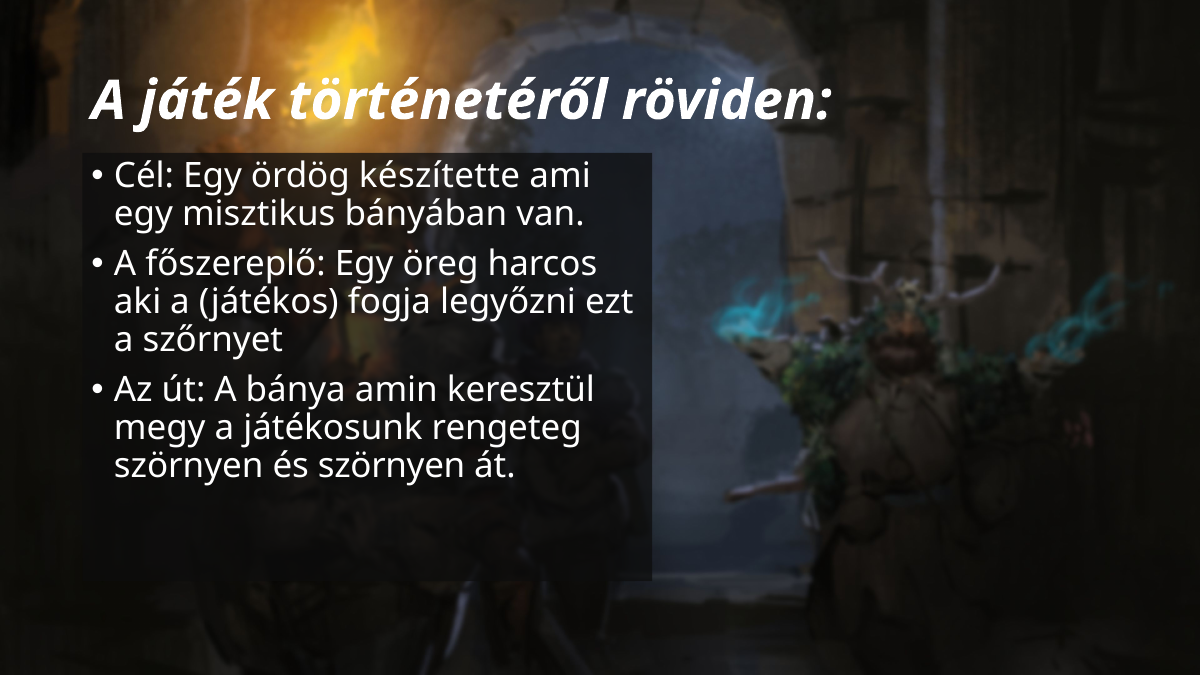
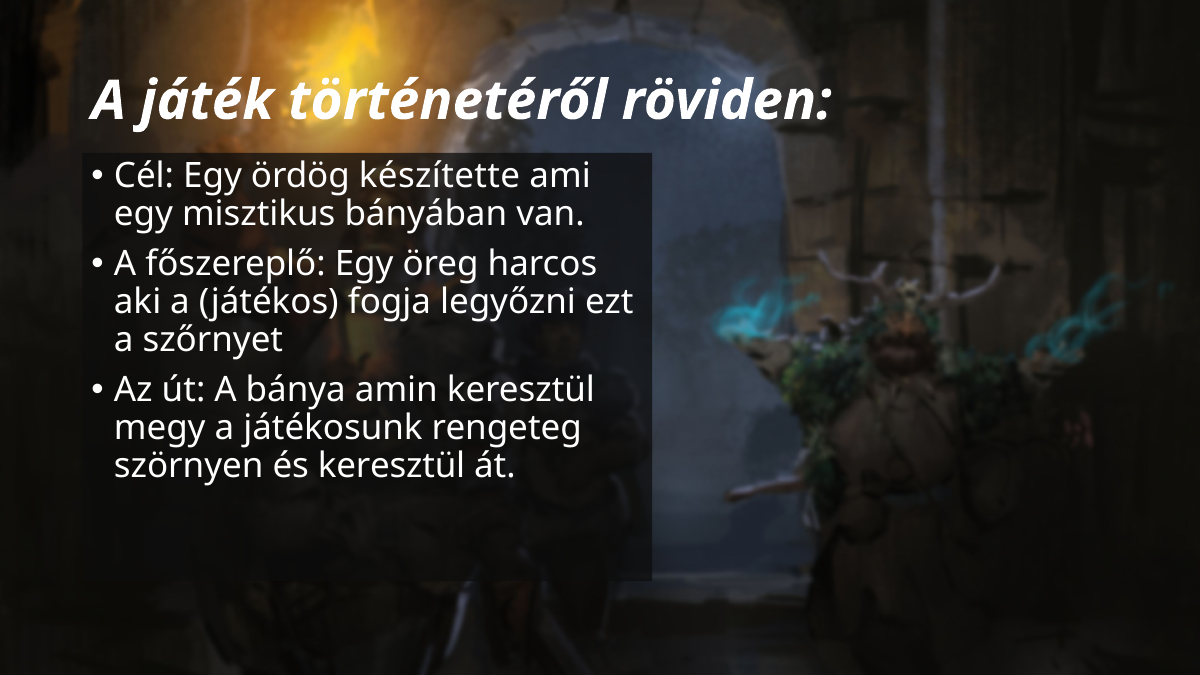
és szörnyen: szörnyen -> keresztül (392, 466)
